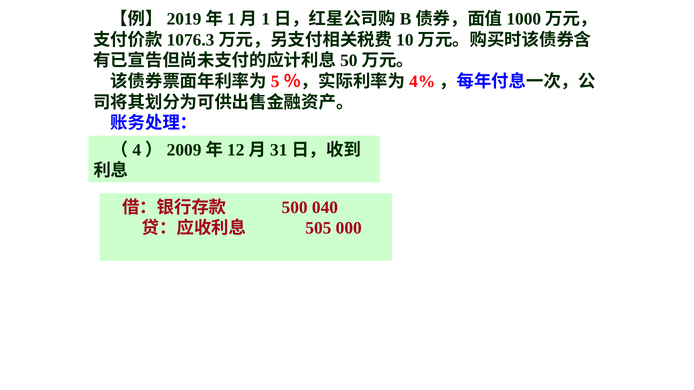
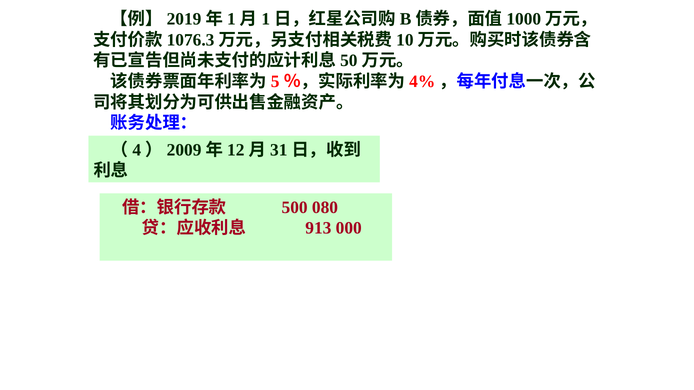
040: 040 -> 080 (325, 208)
505: 505 -> 913 (318, 228)
